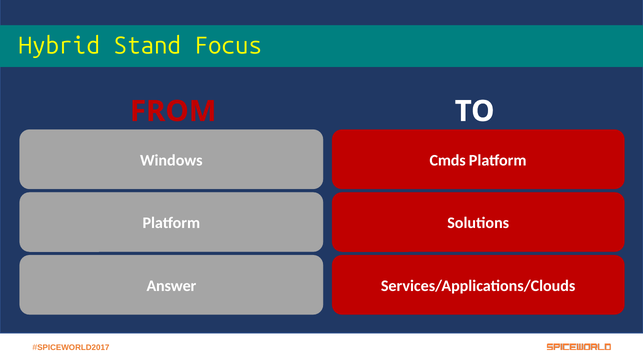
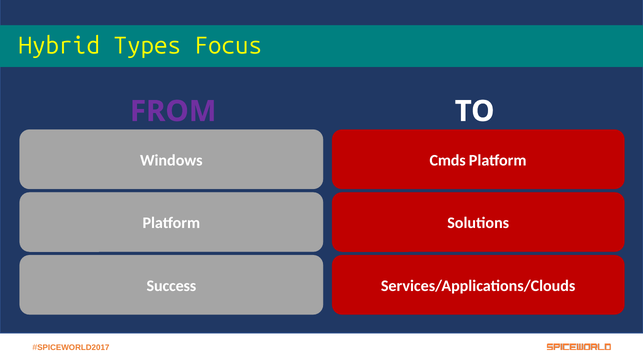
Stand: Stand -> Types (147, 46)
FROM colour: red -> purple (173, 111)
Answer: Answer -> Success (171, 286)
